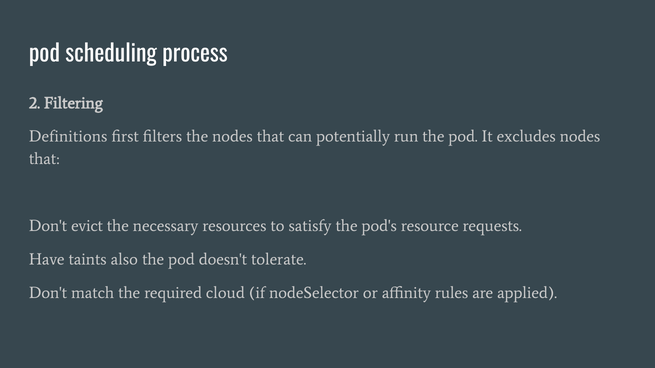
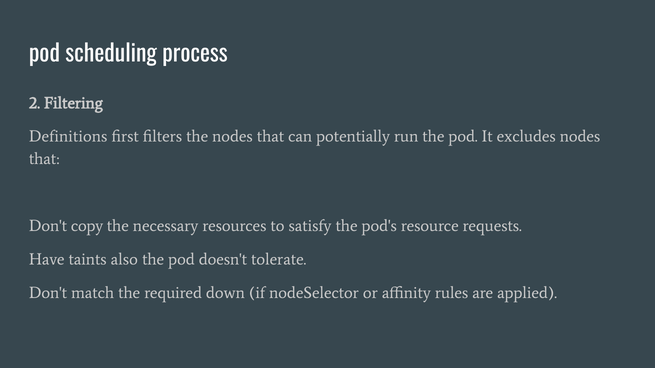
evict: evict -> copy (87, 226)
cloud: cloud -> down (225, 293)
